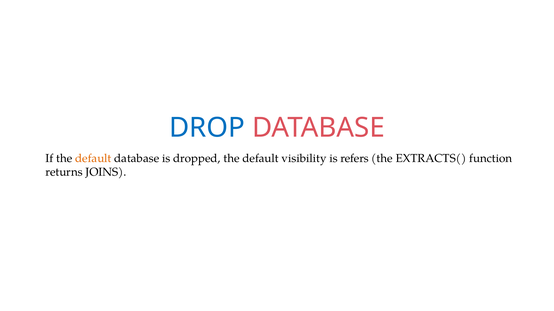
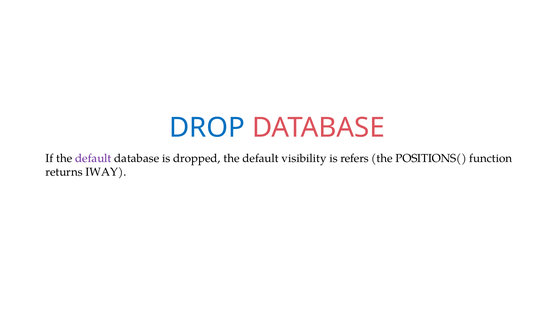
default colour: orange -> purple (93, 159)
EXTRACTS(: EXTRACTS( -> POSITIONS( (431, 159)
JOINS: JOINS -> IWAY (106, 173)
